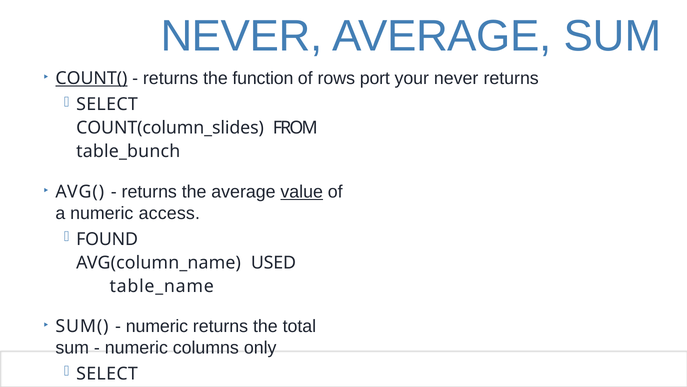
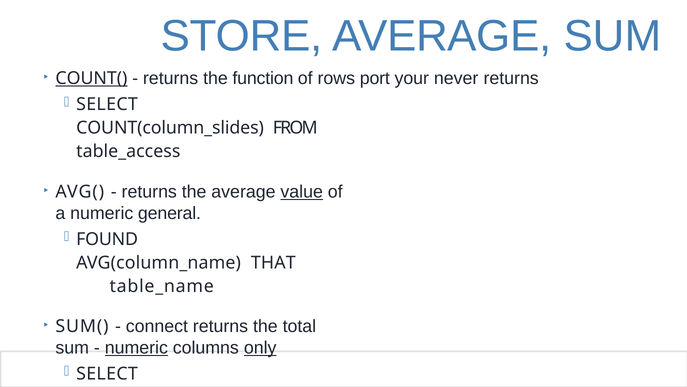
NEVER: NEVER -> STORE (241, 36)
table_bunch: table_bunch -> table_access (128, 151)
access: access -> general (169, 213)
USED: USED -> THAT (273, 262)
numeric: numeric -> connect (157, 326)
numeric underline: none -> present (136, 347)
only underline: none -> present (260, 347)
